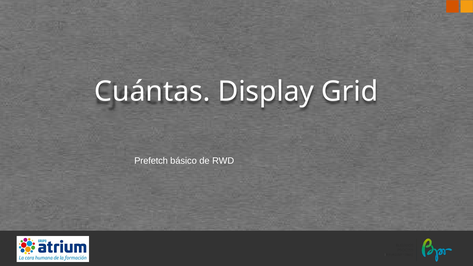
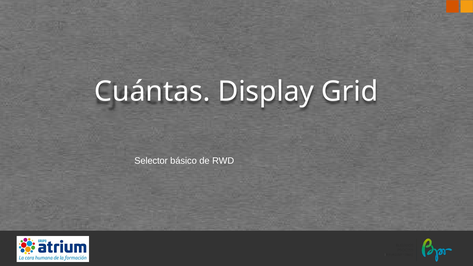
Prefetch: Prefetch -> Selector (151, 161)
